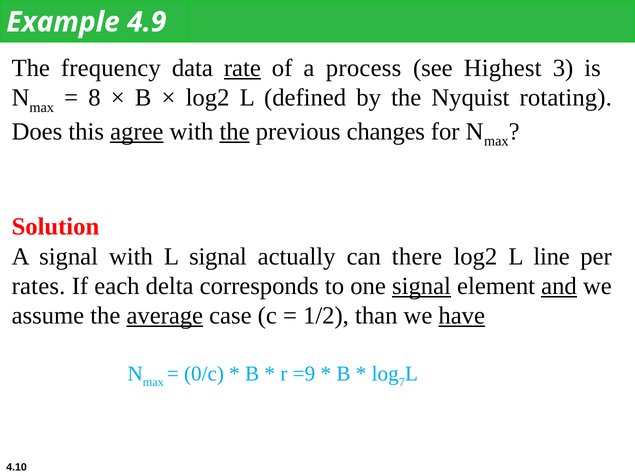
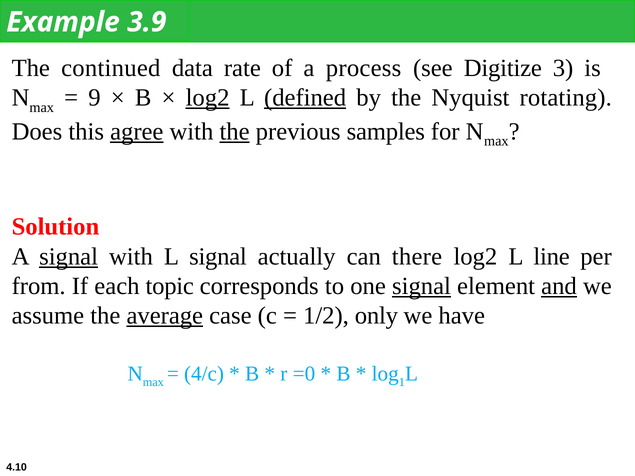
4.9: 4.9 -> 3.9 (147, 22)
frequency: frequency -> continued (111, 68)
rate underline: present -> none (242, 68)
Highest: Highest -> Digitize (503, 68)
8: 8 -> 9 (94, 98)
log2 underline: none -> present (208, 98)
defined underline: none -> present (305, 98)
changes: changes -> samples (386, 131)
signal underline: none -> present (69, 257)
rates: rates -> from (39, 286)
delta: delta -> topic (170, 286)
than: than -> only (376, 316)
have underline: present -> none (462, 316)
0/c: 0/c -> 4/c (204, 374)
=9: =9 -> =0 (304, 374)
7: 7 -> 1 (402, 382)
